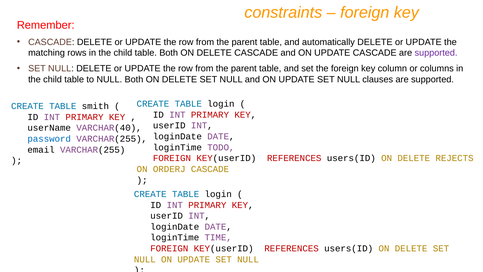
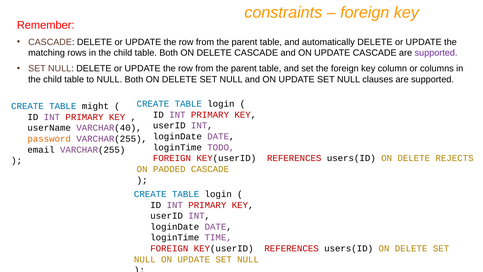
smith: smith -> might (95, 106)
password colour: blue -> orange (49, 139)
ORDERJ: ORDERJ -> PADDED (169, 169)
